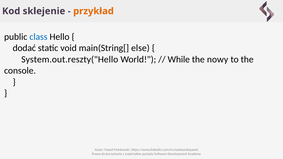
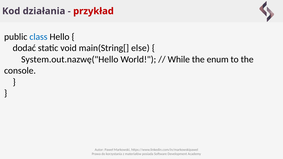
sklejenie: sklejenie -> działania (44, 11)
przykład colour: orange -> red (93, 11)
System.out.reszty("Hello: System.out.reszty("Hello -> System.out.nazwę("Hello (70, 59)
nowy: nowy -> enum (218, 59)
